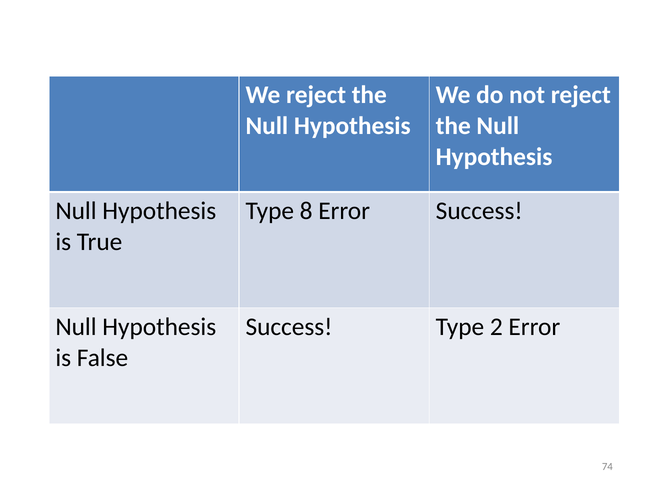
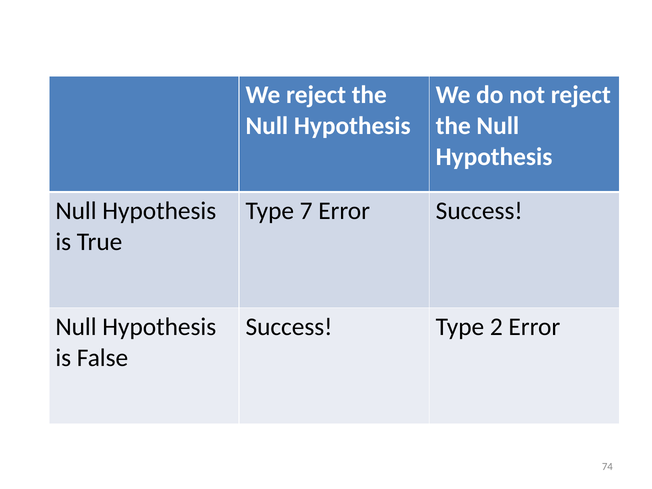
8: 8 -> 7 (306, 211)
